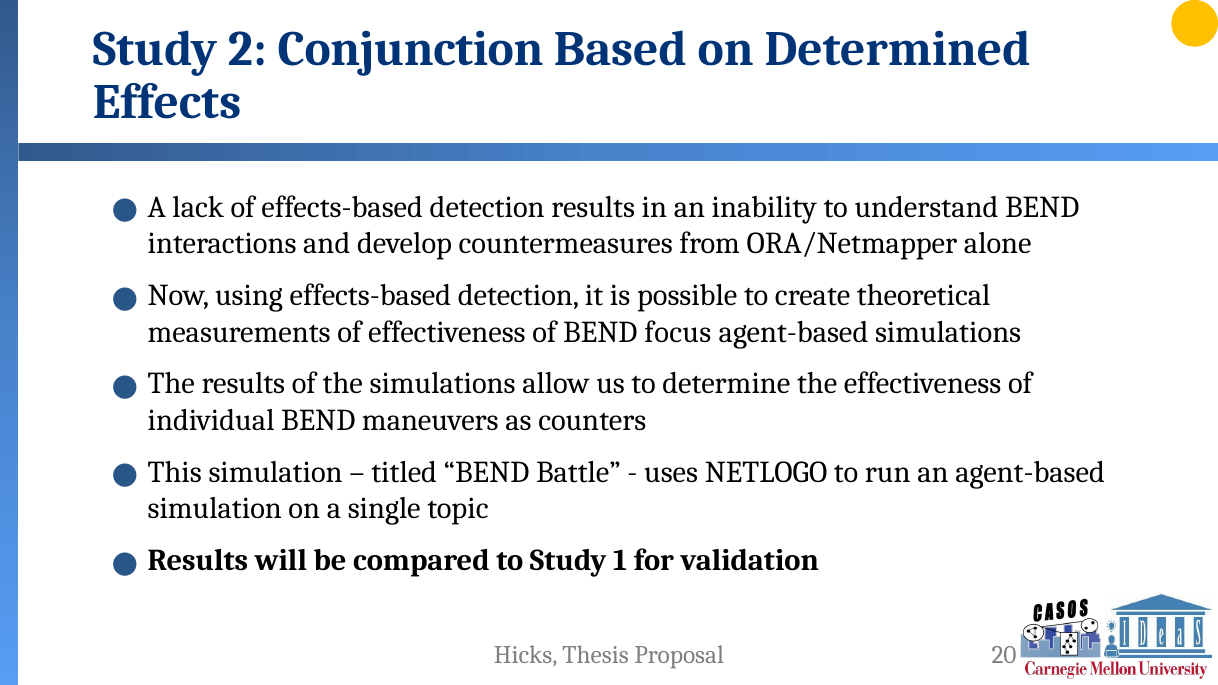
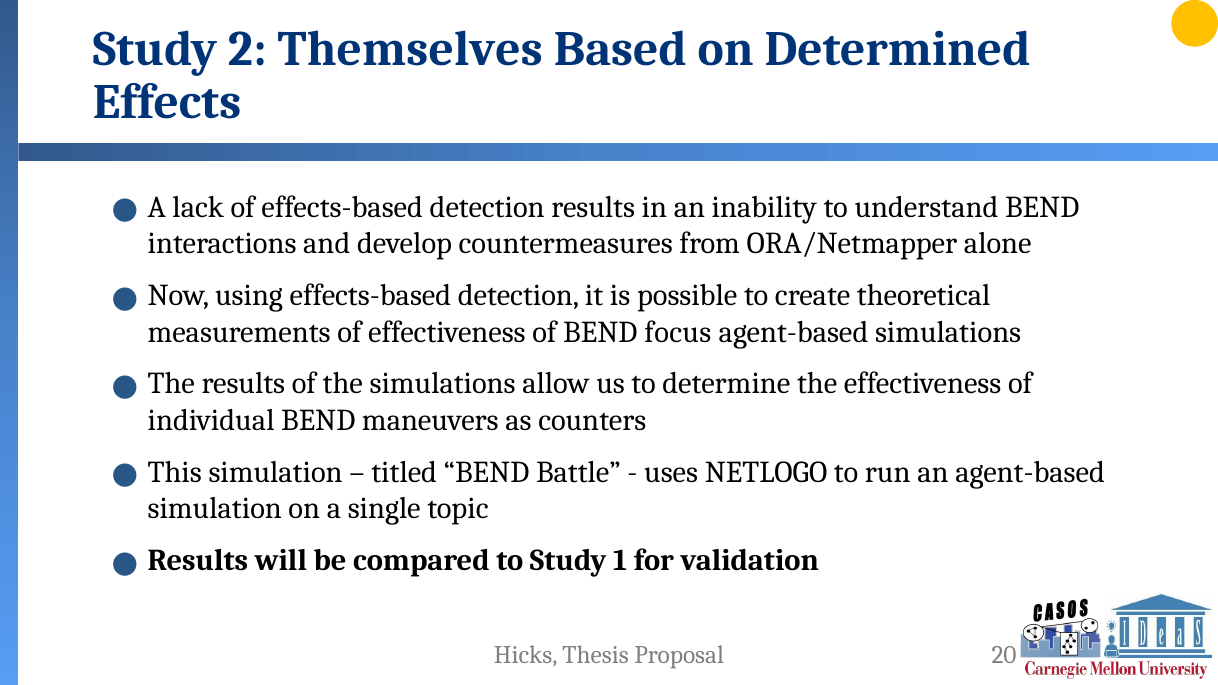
Conjunction: Conjunction -> Themselves (410, 49)
